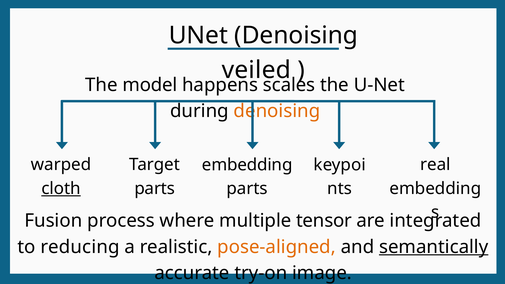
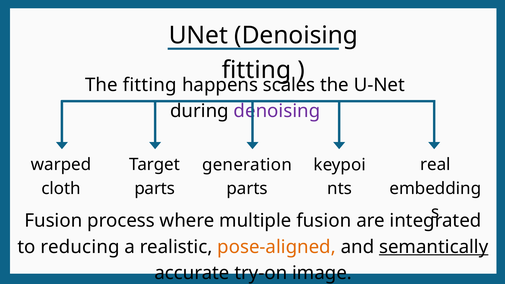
veiled: veiled -> fitting (256, 70)
The model: model -> fitting (150, 85)
denoising colour: orange -> purple (277, 111)
embedding: embedding -> generation (247, 165)
cloth underline: present -> none (61, 189)
multiple tensor: tensor -> fusion (324, 221)
